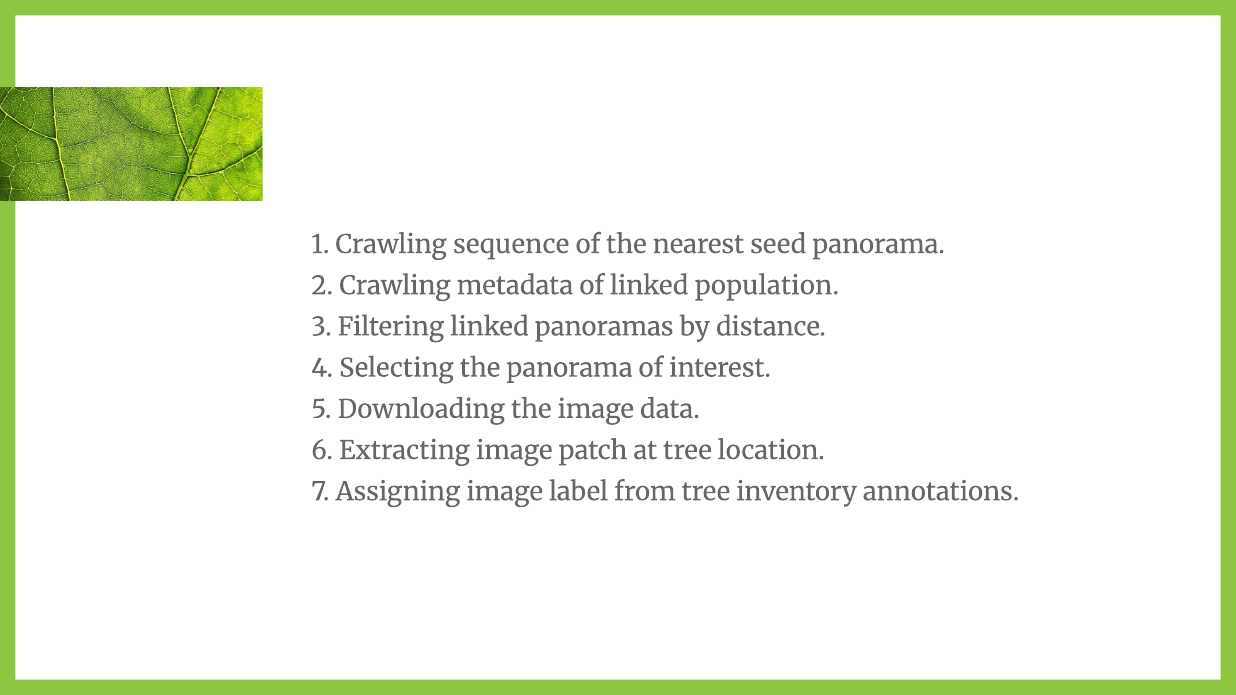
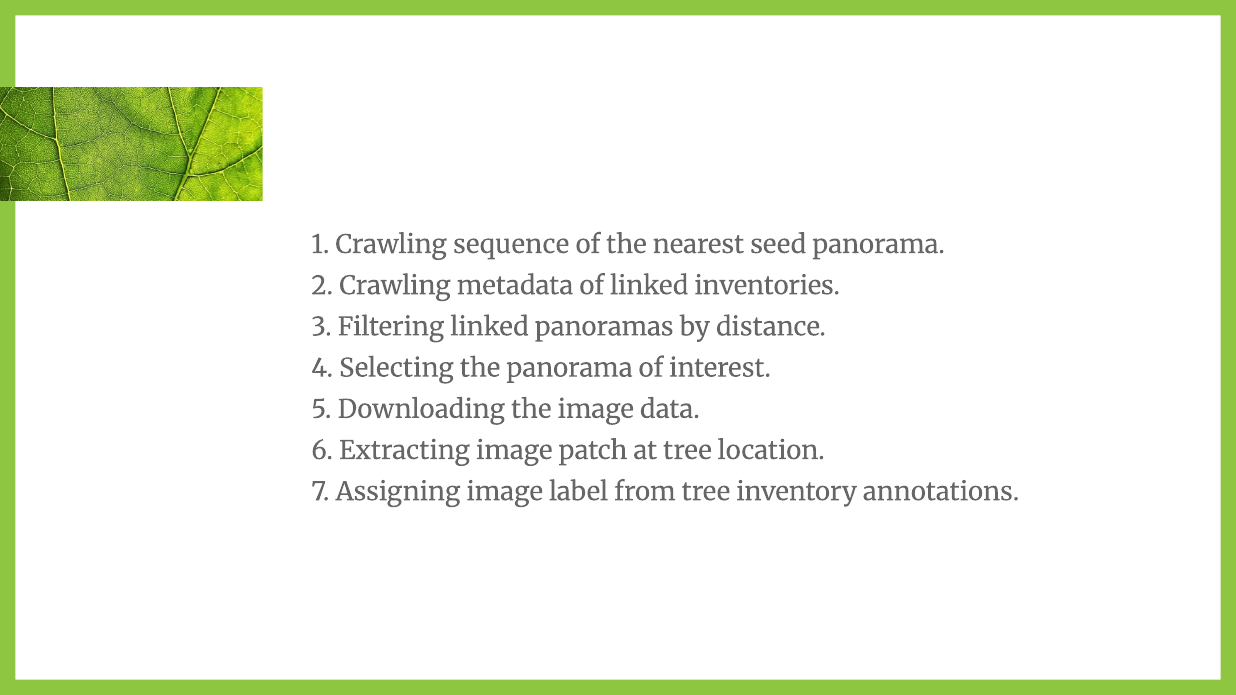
population: population -> inventories (767, 286)
